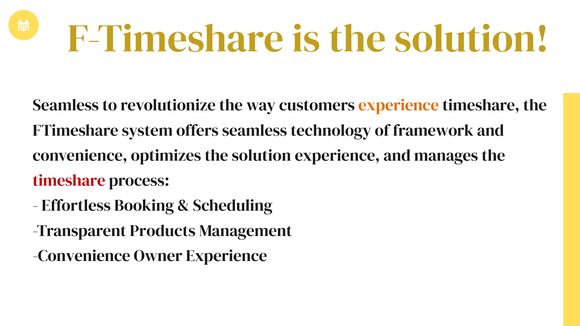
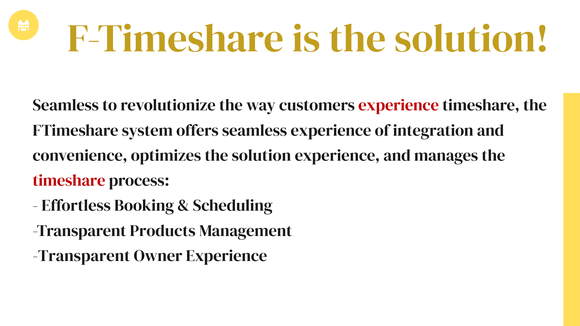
experience colour: orange -> red (399, 105)
seamless technology: technology -> experience (331, 130)
framework: framework -> integration (433, 130)
Convenience: Convenience -> Transparent (81, 256)
